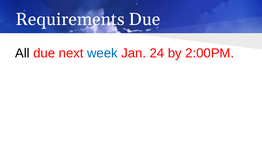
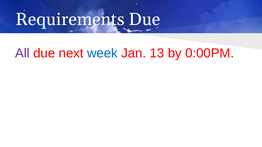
All colour: black -> purple (22, 53)
24: 24 -> 13 (157, 53)
2:00PM: 2:00PM -> 0:00PM (210, 53)
